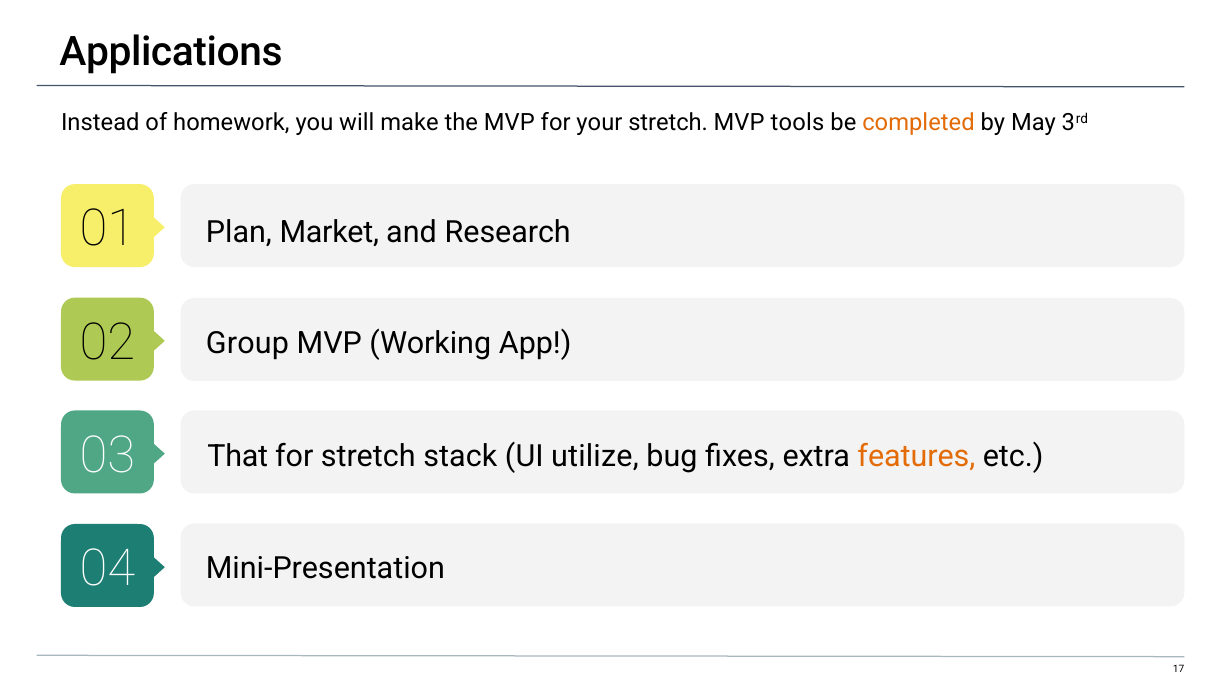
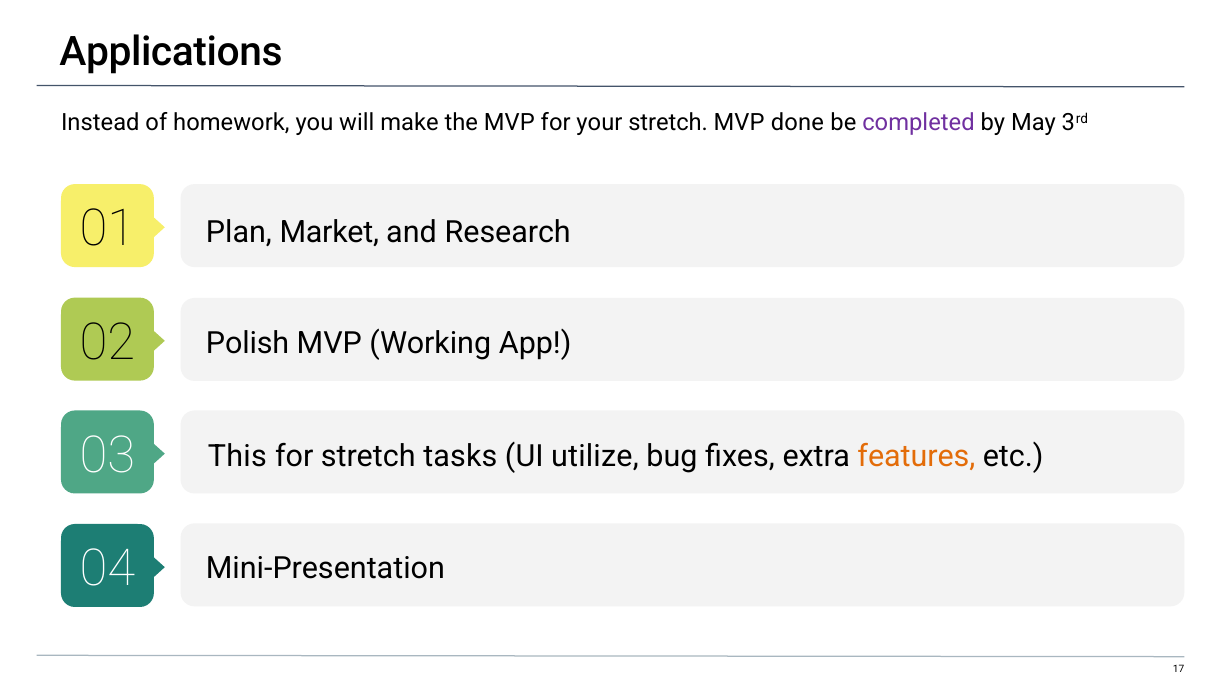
tools: tools -> done (797, 123)
completed colour: orange -> purple (918, 123)
Group: Group -> Polish (248, 344)
That: That -> This (237, 456)
stack: stack -> tasks (460, 456)
